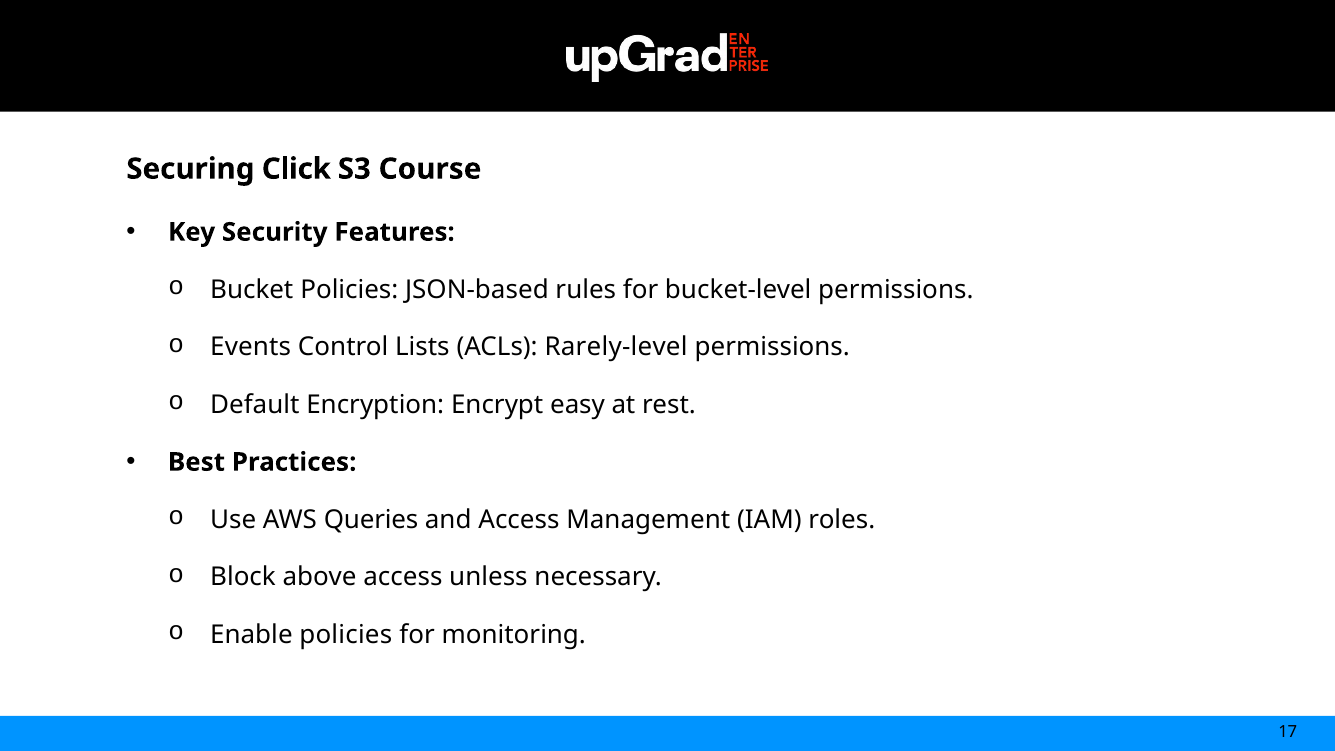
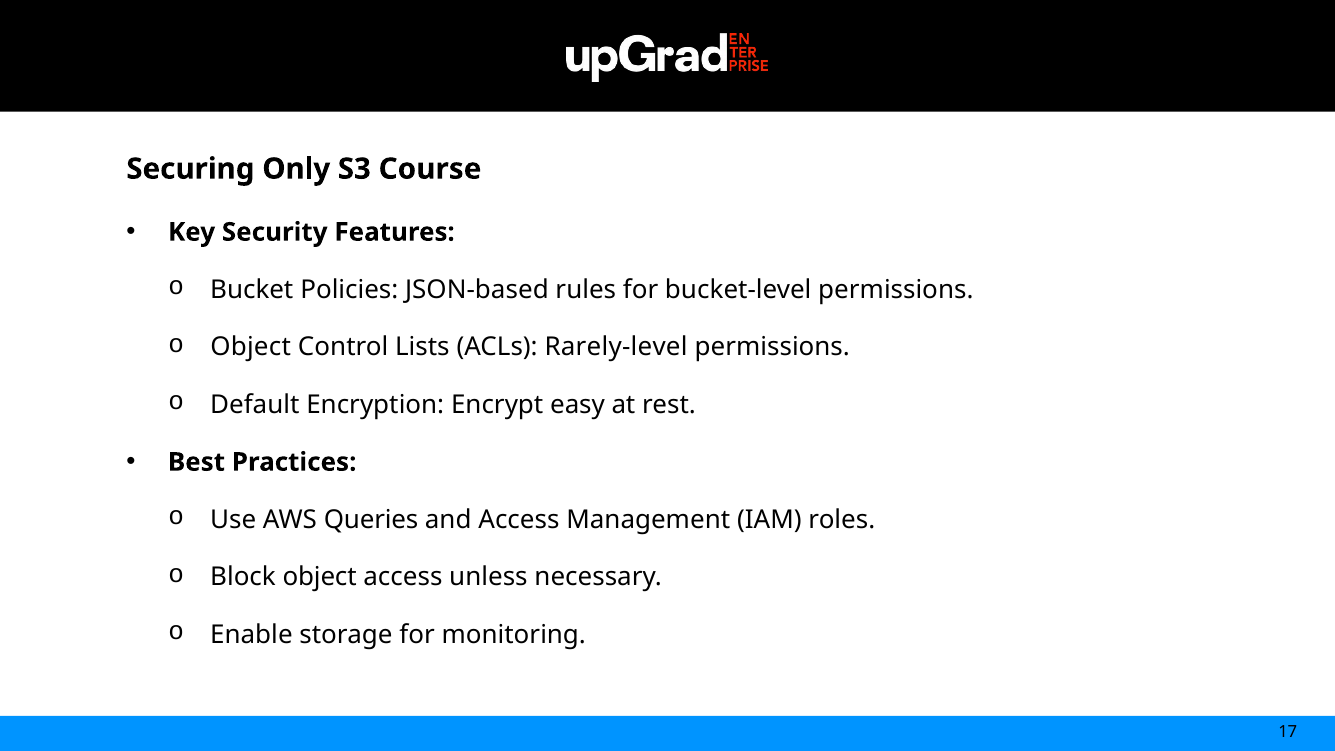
Click: Click -> Only (296, 169)
Events: Events -> Object (251, 347)
Block above: above -> object (320, 577)
Enable policies: policies -> storage (346, 635)
